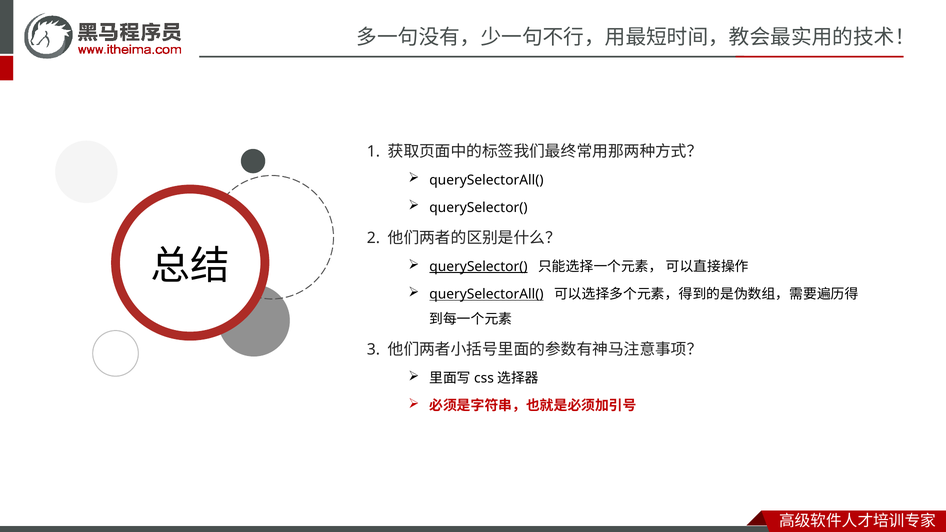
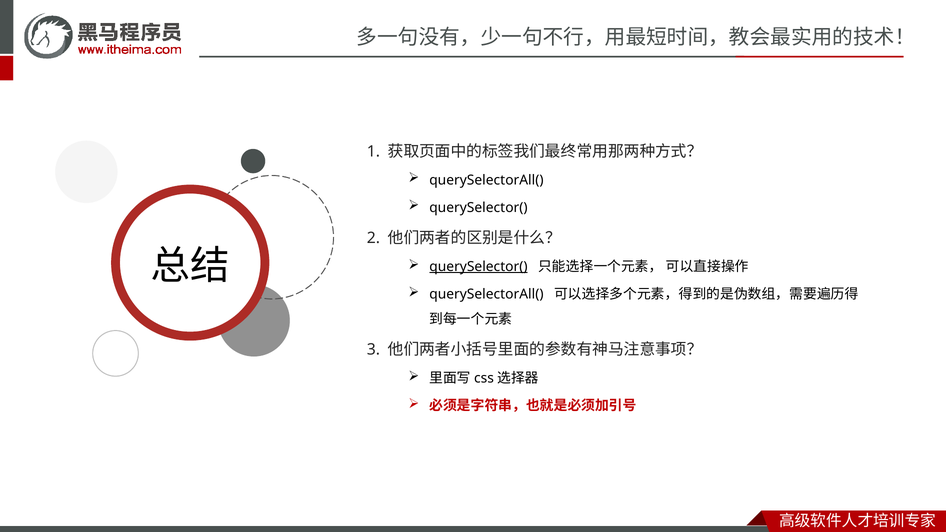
querySelectorAll( underline: present -> none (486, 294)
